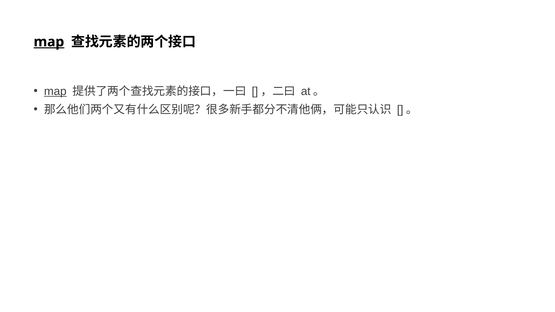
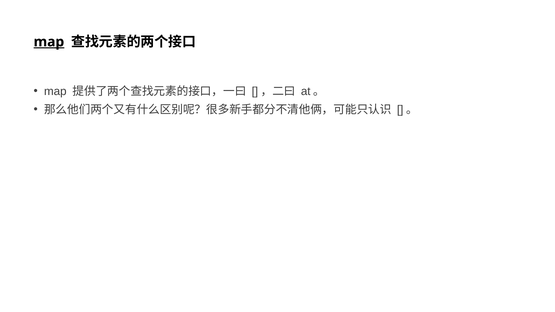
map underline: present -> none (55, 91)
